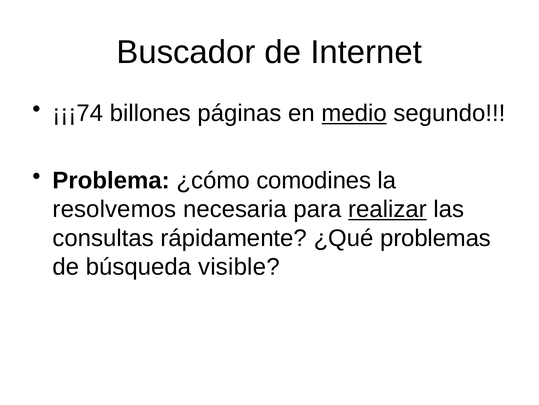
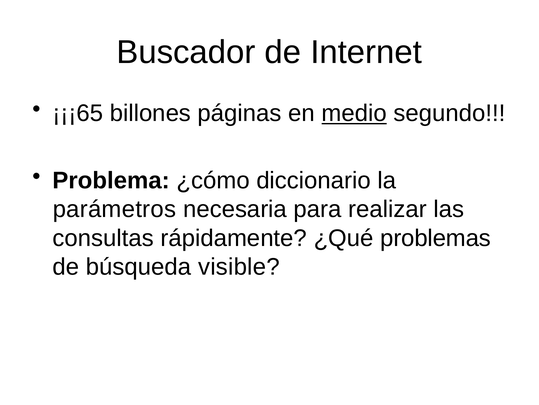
¡¡¡74: ¡¡¡74 -> ¡¡¡65 (78, 113)
comodines: comodines -> diccionario (314, 180)
resolvemos: resolvemos -> parámetros (114, 209)
realizar underline: present -> none (388, 209)
